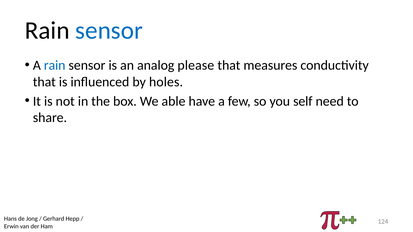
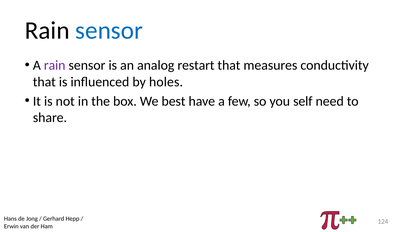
rain colour: blue -> purple (55, 66)
please: please -> restart (196, 66)
able: able -> best (174, 101)
